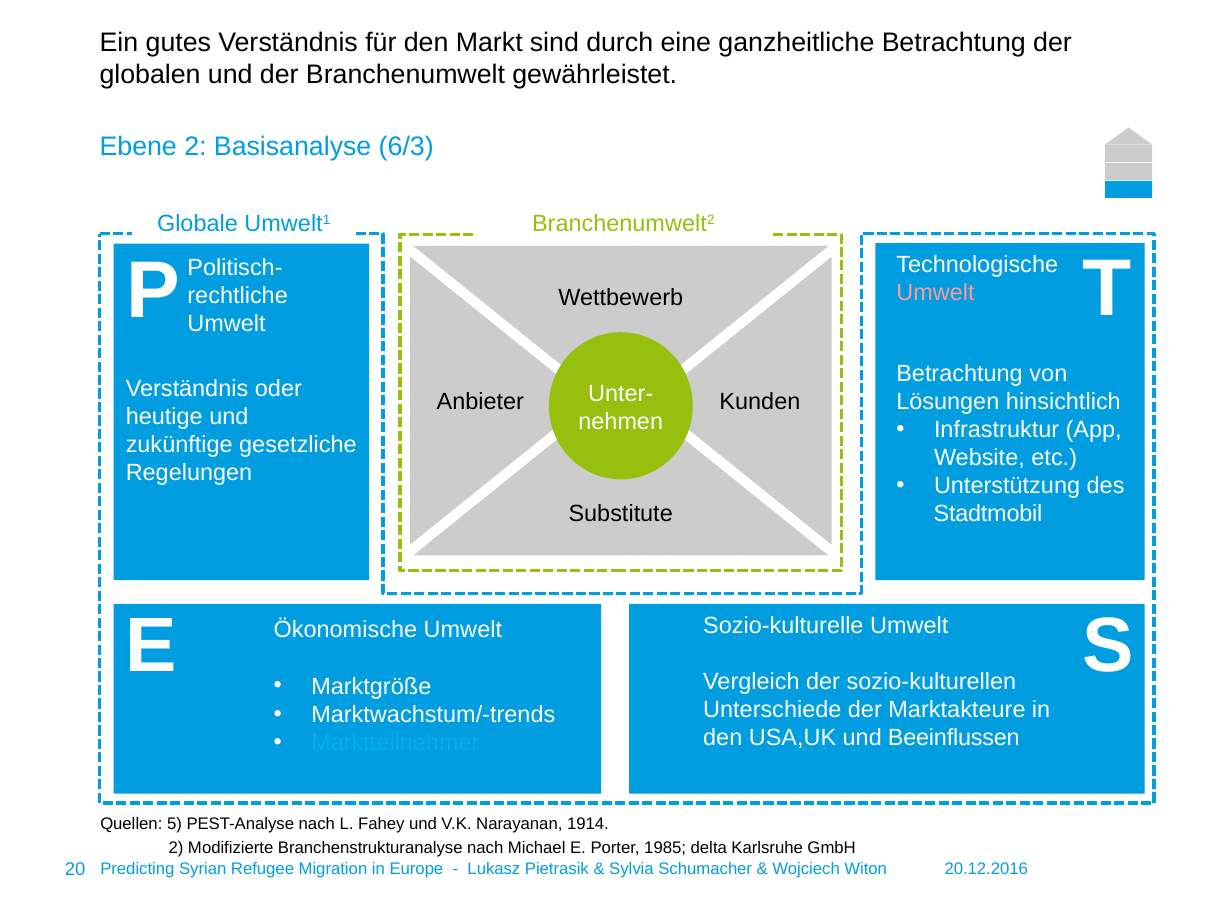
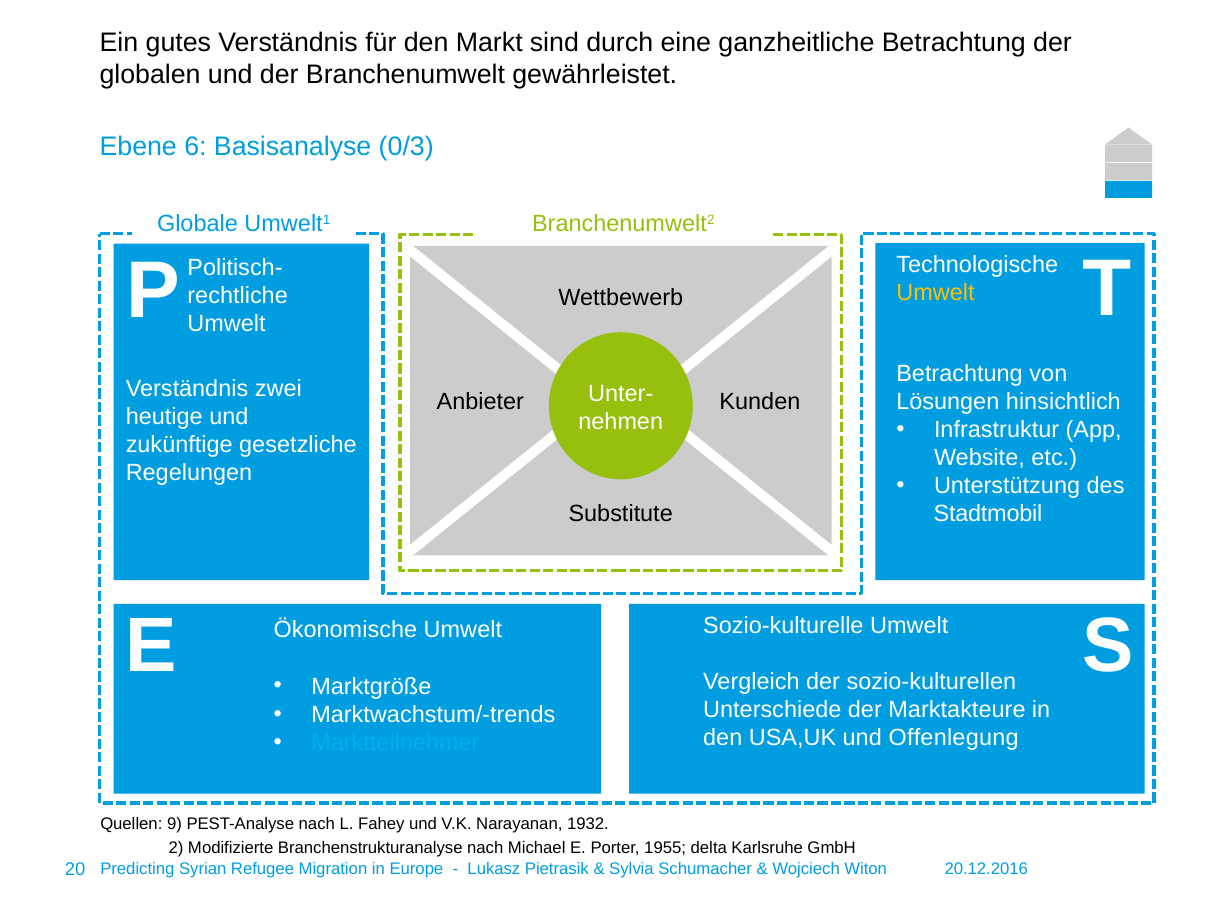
Ebene 2: 2 -> 6 (195, 146)
6/3: 6/3 -> 0/3 (406, 146)
Umwelt colour: pink -> yellow (935, 293)
oder: oder -> zwei (278, 388)
Beeinflussen: Beeinflussen -> Offenlegung (954, 738)
5: 5 -> 9 (174, 825)
1914: 1914 -> 1932 (588, 825)
1985: 1985 -> 1955 (665, 848)
